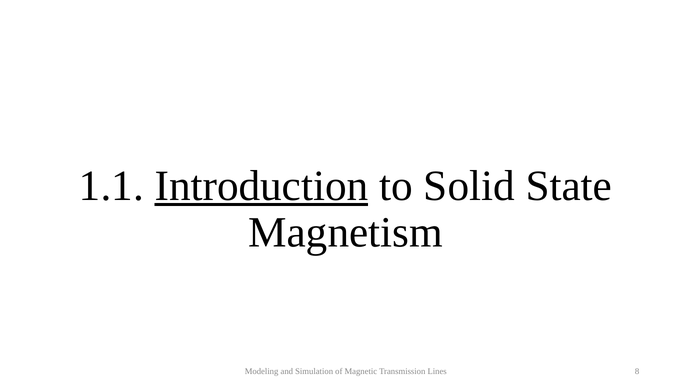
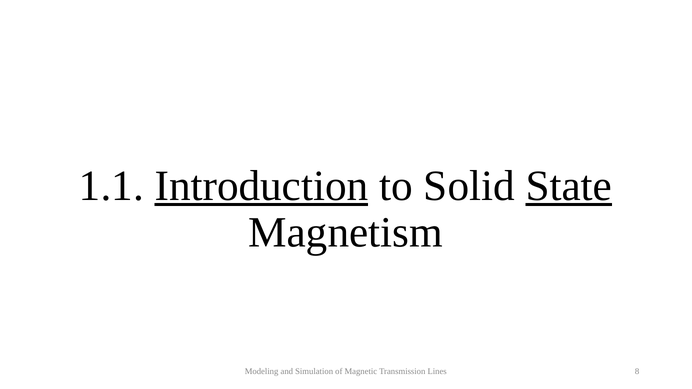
State underline: none -> present (569, 186)
